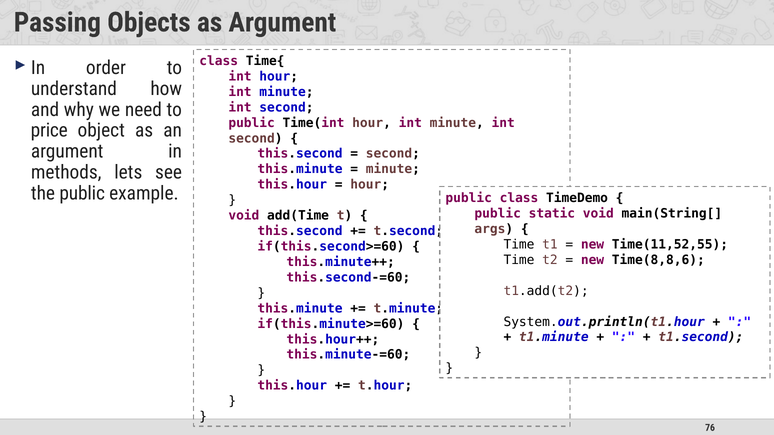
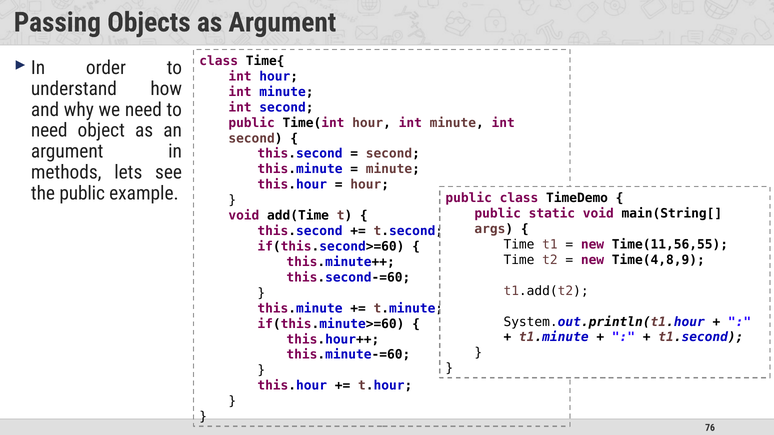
price: price -> need (49, 131)
Time(11,52,55: Time(11,52,55 -> Time(11,56,55 (670, 245)
Time(8,8,6: Time(8,8,6 -> Time(4,8,9 (658, 260)
